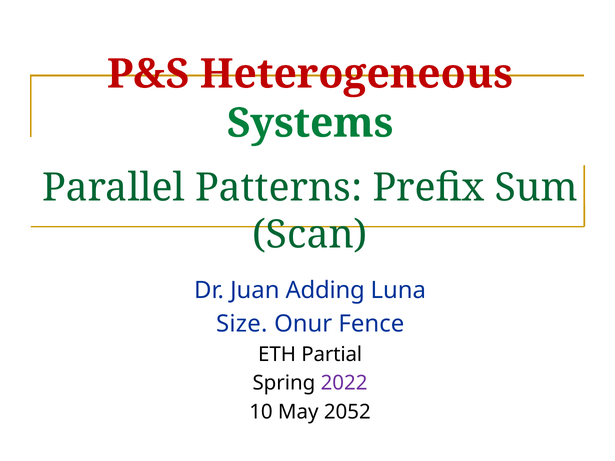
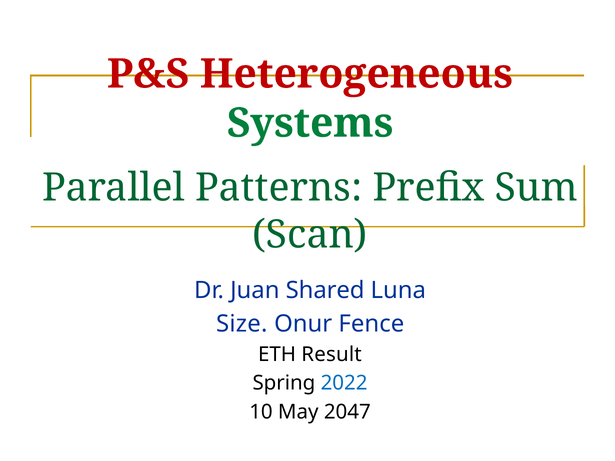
Adding: Adding -> Shared (325, 291)
Partial: Partial -> Result (332, 355)
2022 colour: purple -> blue (344, 383)
2052: 2052 -> 2047 (347, 412)
